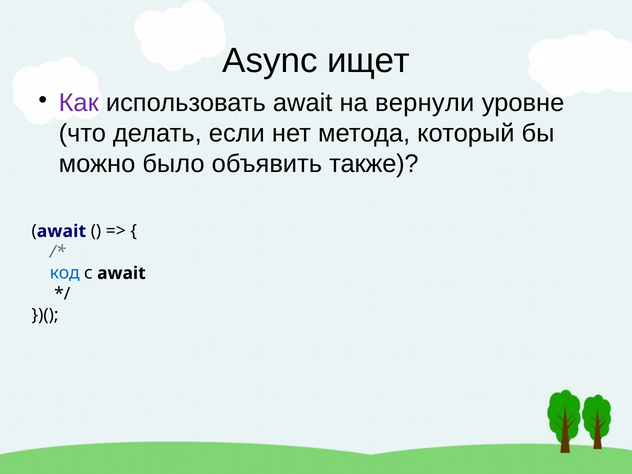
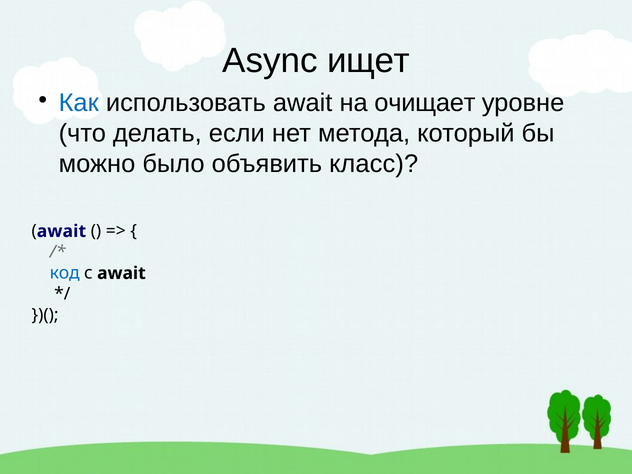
Как colour: purple -> blue (79, 103)
вернули: вернули -> очищает (425, 103)
также: также -> класс (374, 164)
